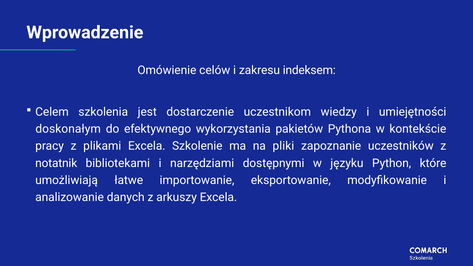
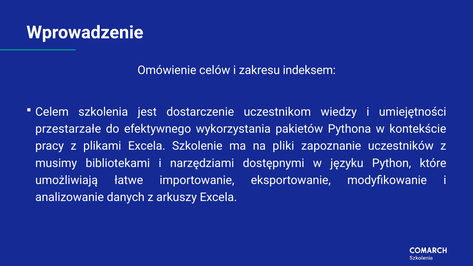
doskonałym: doskonałym -> przestarzałe (68, 129)
notatnik: notatnik -> musimy (56, 163)
